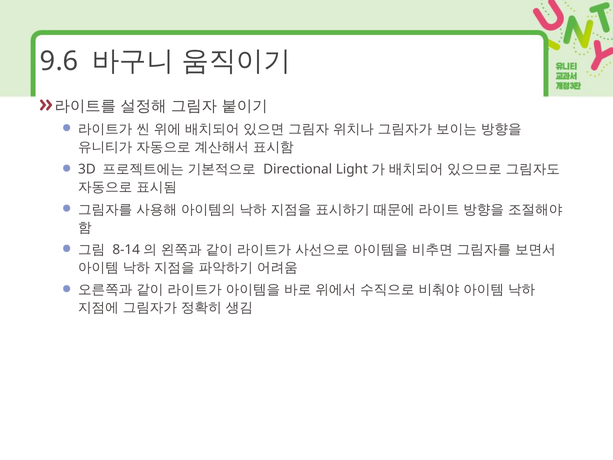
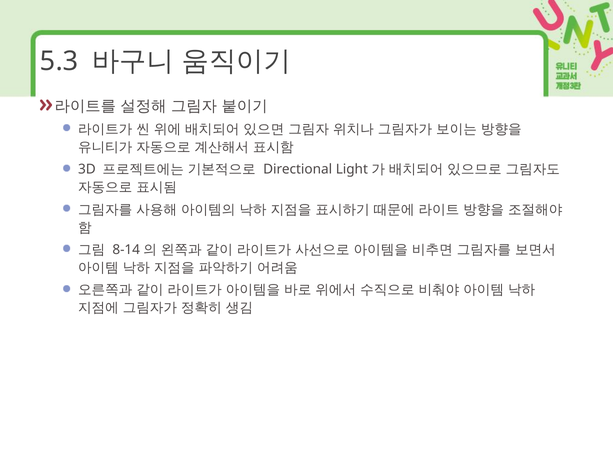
9.6: 9.6 -> 5.3 (59, 61)
